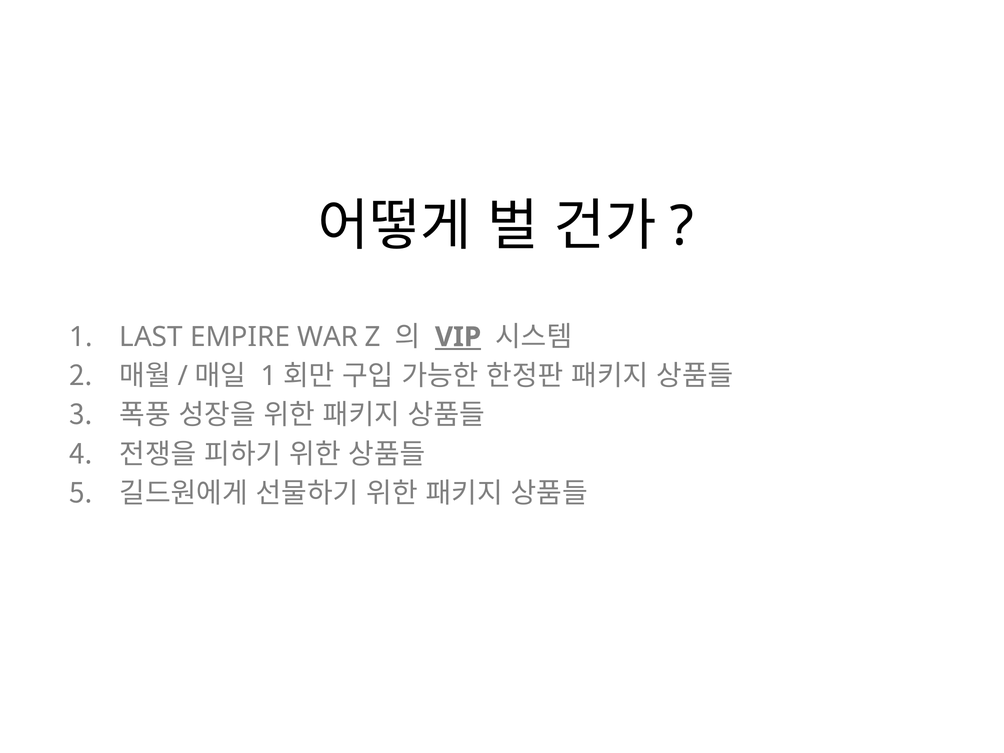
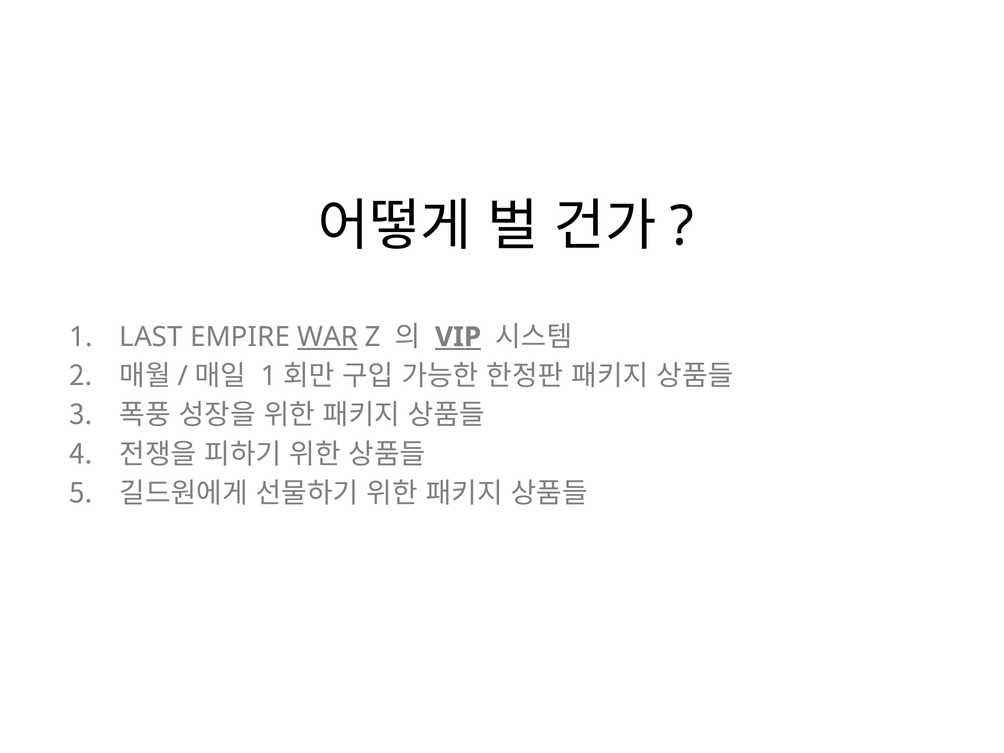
WAR underline: none -> present (328, 337)
